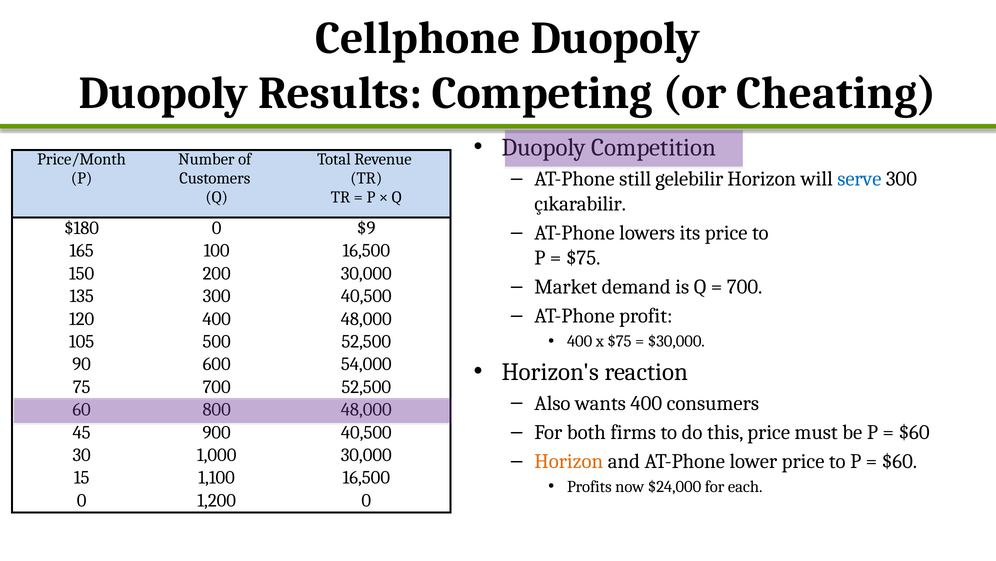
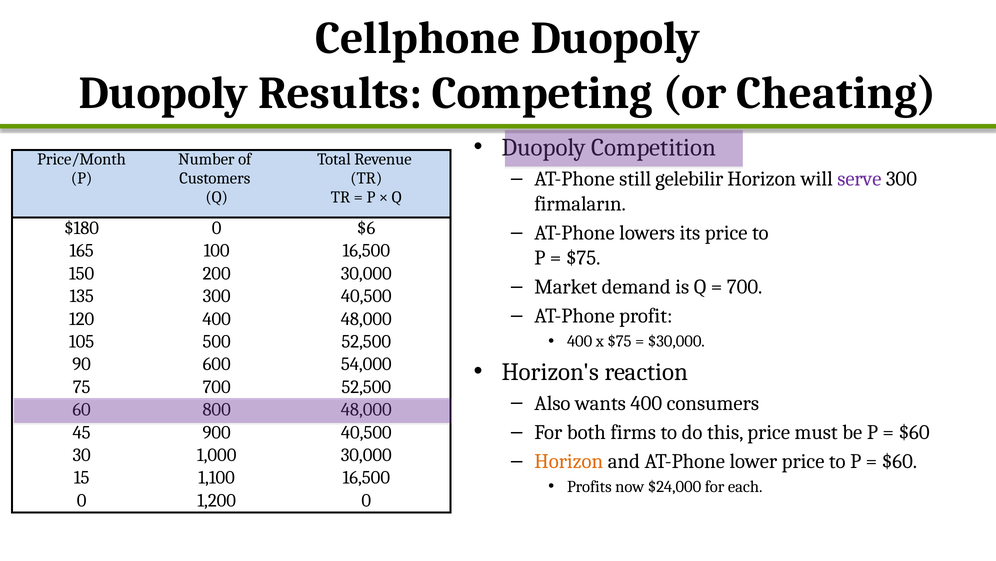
serve colour: blue -> purple (859, 179)
çıkarabilir: çıkarabilir -> firmaların (580, 204)
$9: $9 -> $6 (366, 228)
